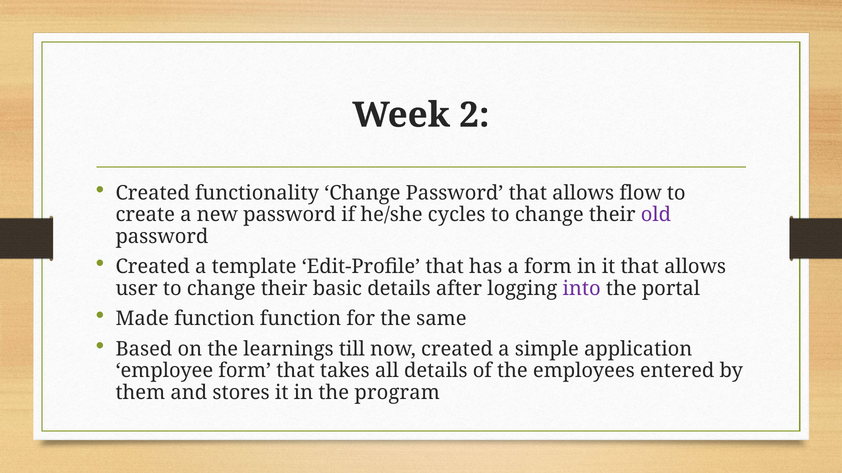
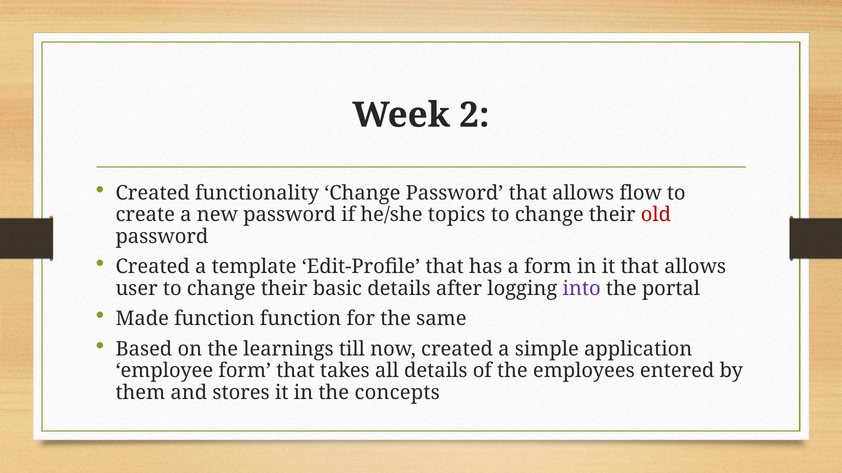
cycles: cycles -> topics (457, 215)
old colour: purple -> red (656, 215)
program: program -> concepts (397, 393)
